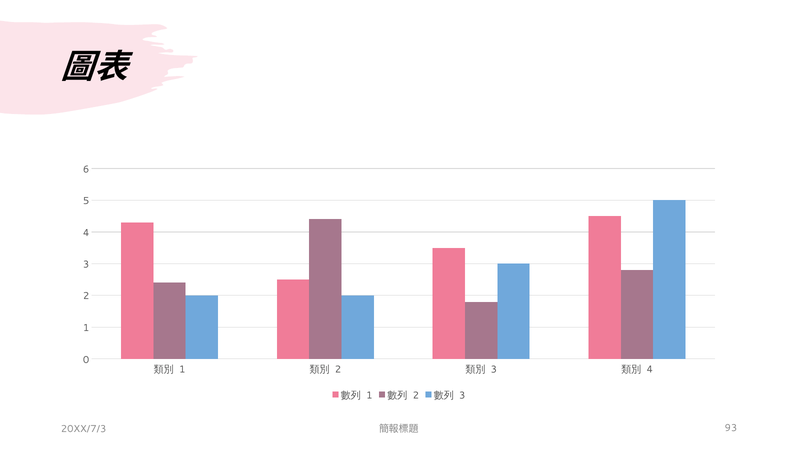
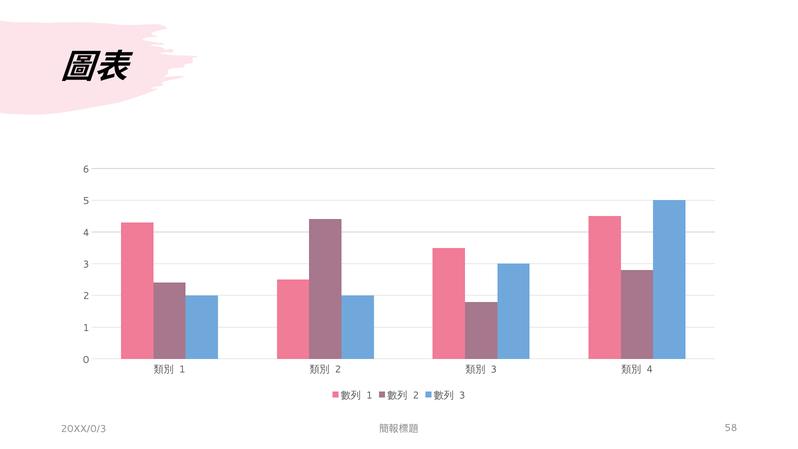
20XX/7/3: 20XX/7/3 -> 20XX/0/3 (84, 429)
93: 93 -> 58 (731, 428)
